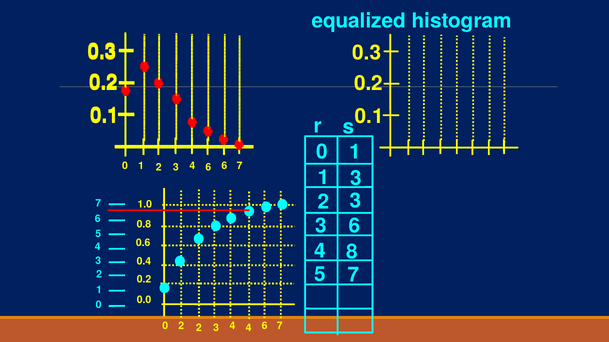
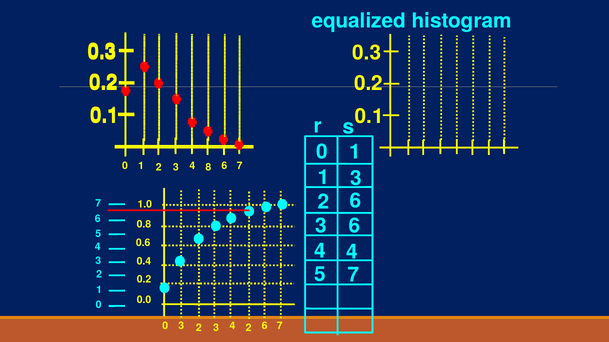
3 4 6: 6 -> 8 (208, 168)
3: 3 -> 6 (355, 201)
4 8: 8 -> 4 (352, 252)
2: 2 -> 3 (181, 326)
4 4: 4 -> 2 (249, 328)
